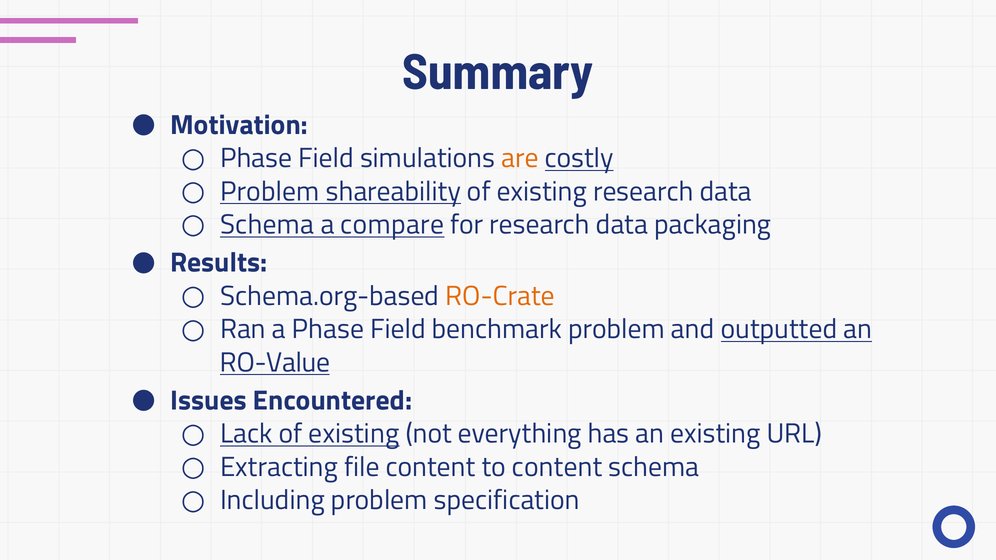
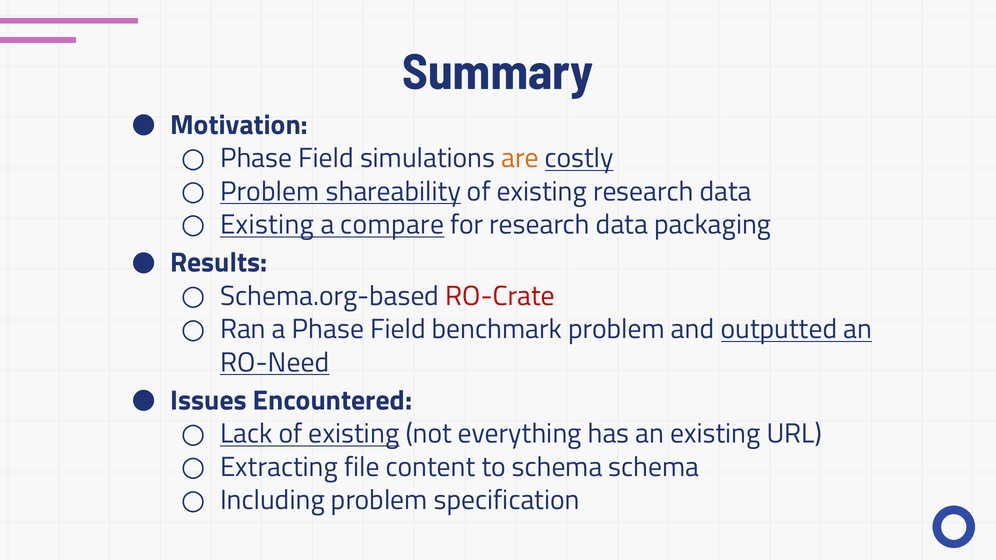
Schema: Schema -> Existing (267, 225)
RO-Crate colour: orange -> red (500, 296)
RO-Value: RO-Value -> RO-Need (275, 363)
to content: content -> schema (557, 467)
